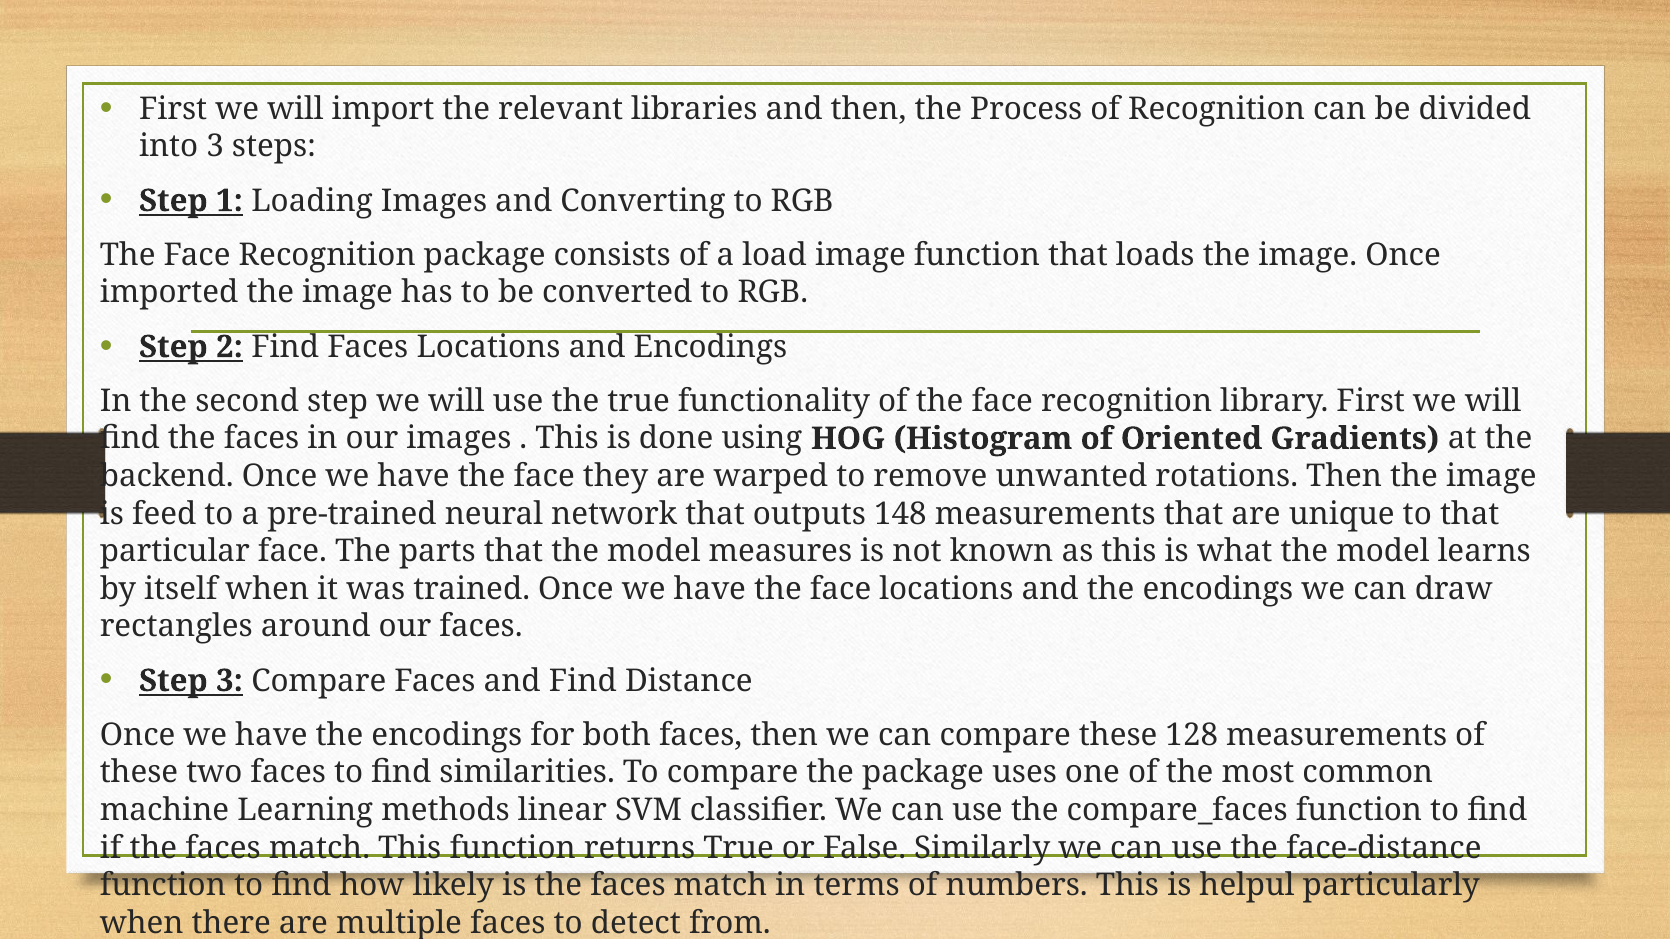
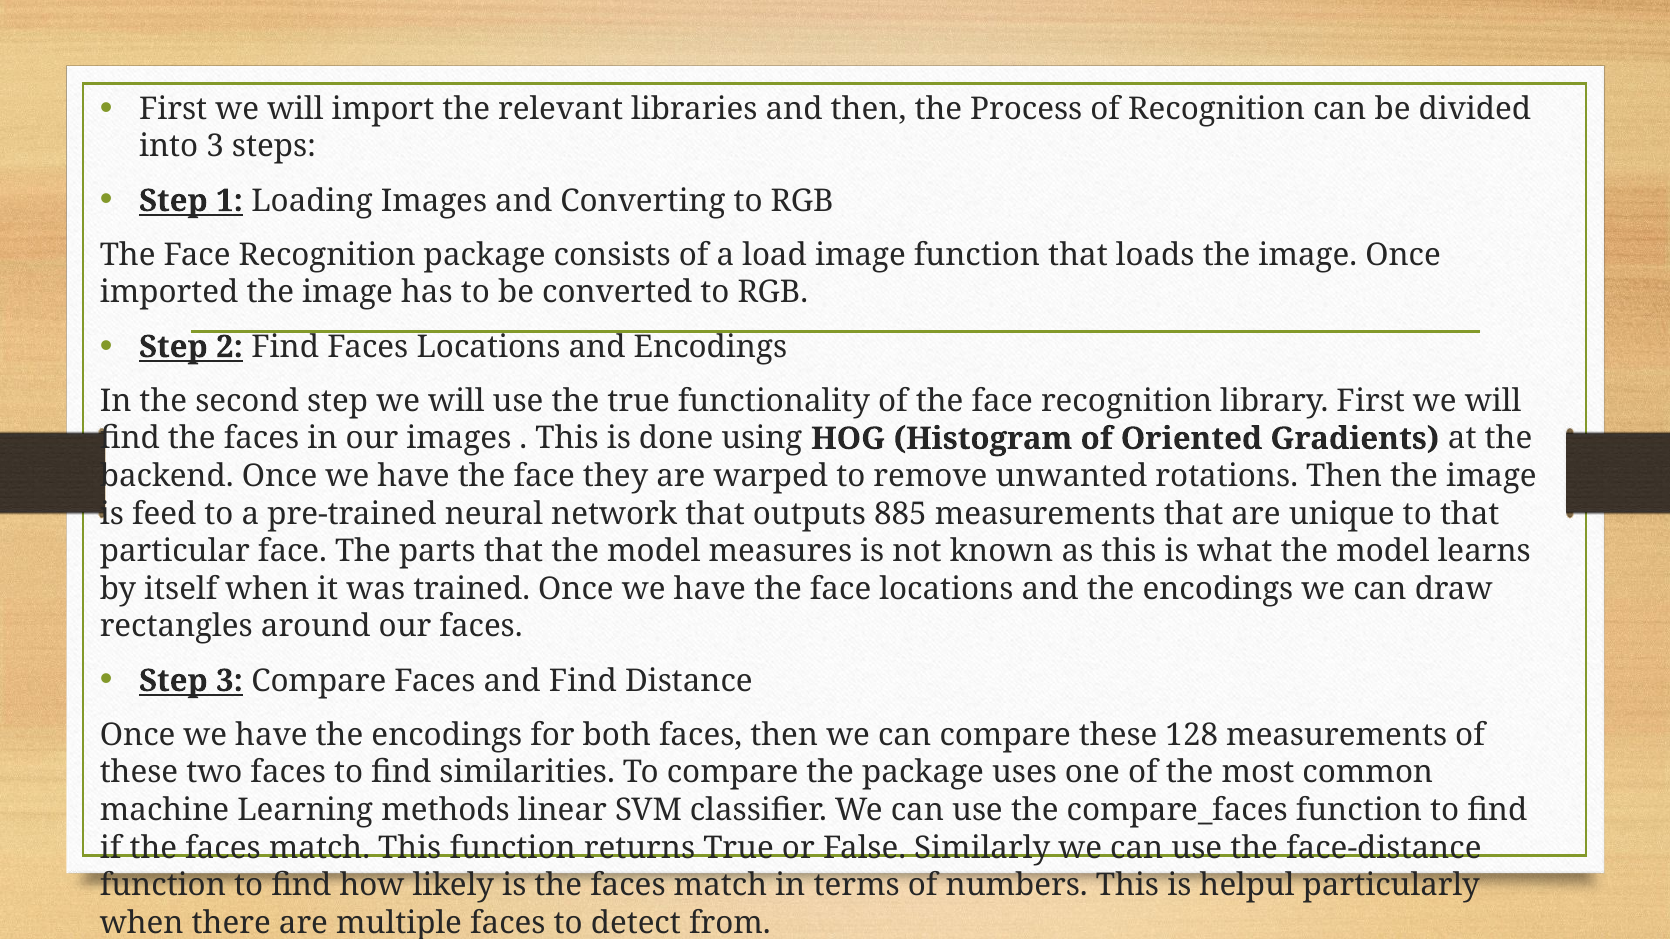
148: 148 -> 885 (900, 514)
